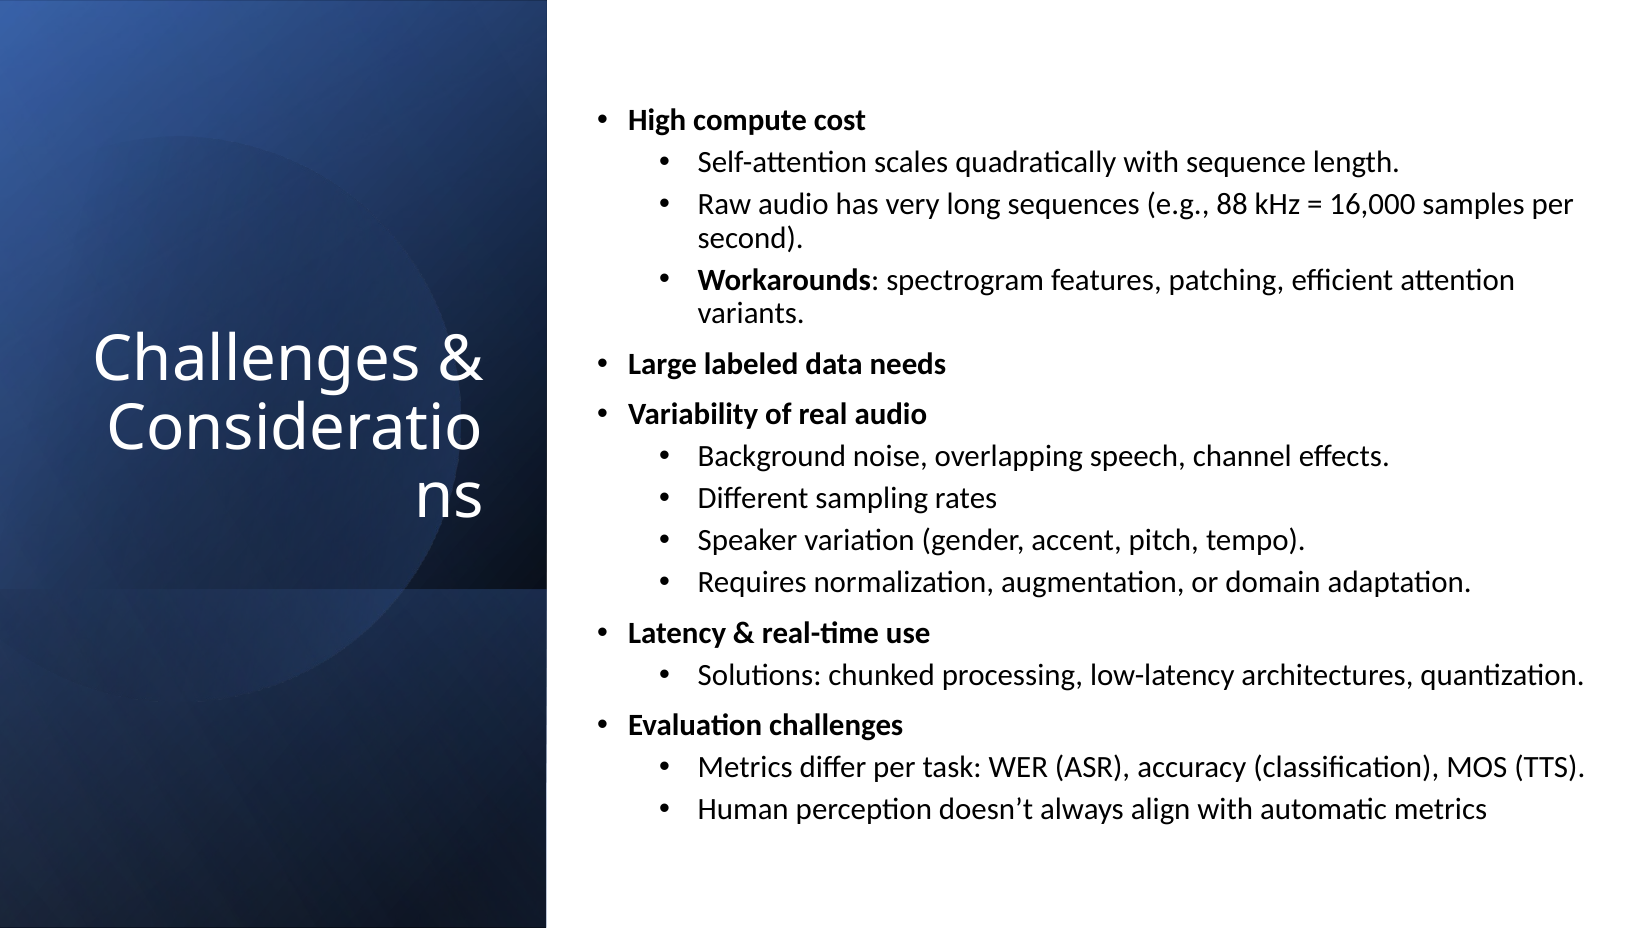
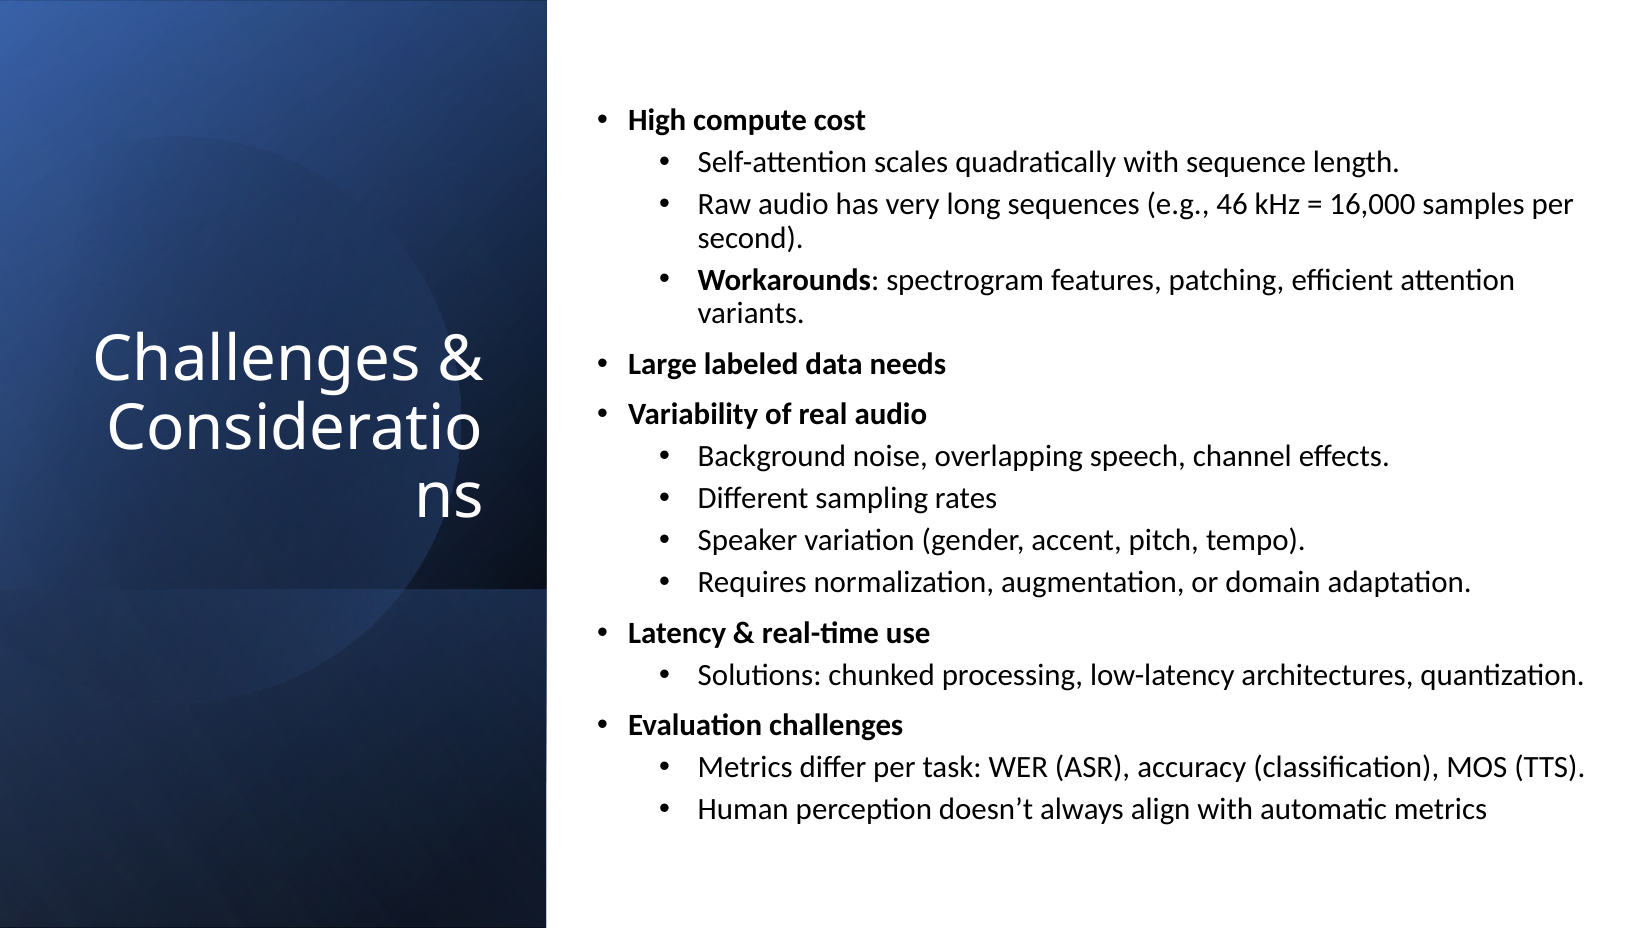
88: 88 -> 46 (1232, 204)
